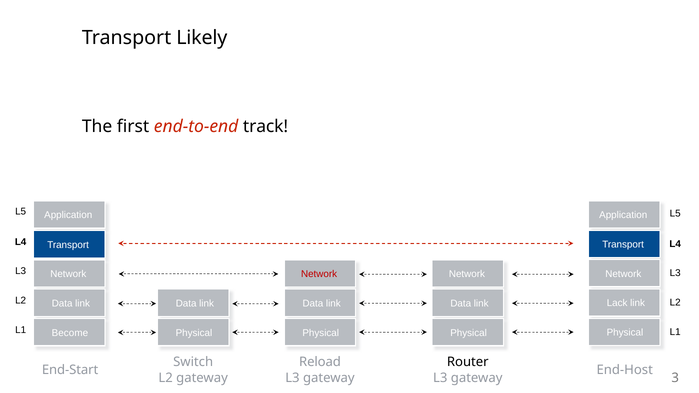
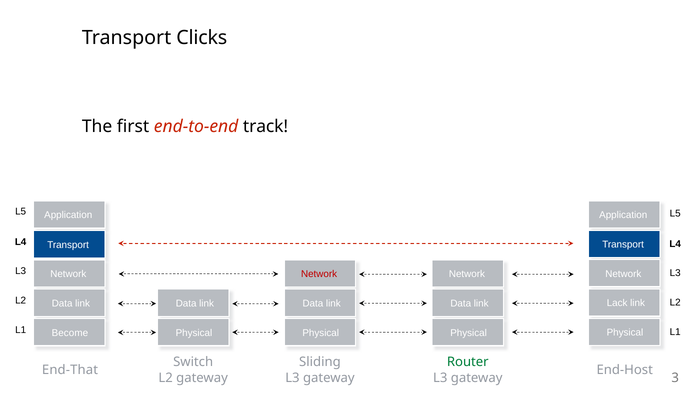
Likely: Likely -> Clicks (202, 38)
Reload: Reload -> Sliding (320, 362)
Router colour: black -> green (468, 362)
End-Start: End-Start -> End-That (70, 370)
